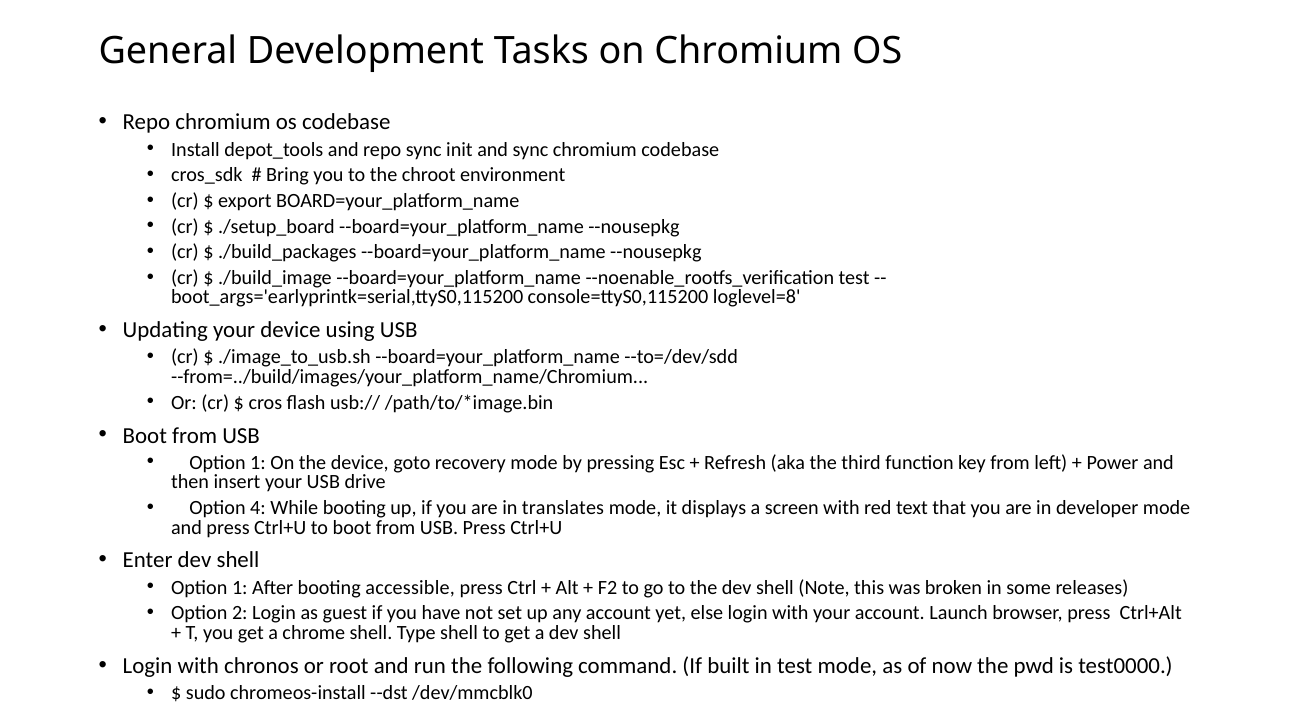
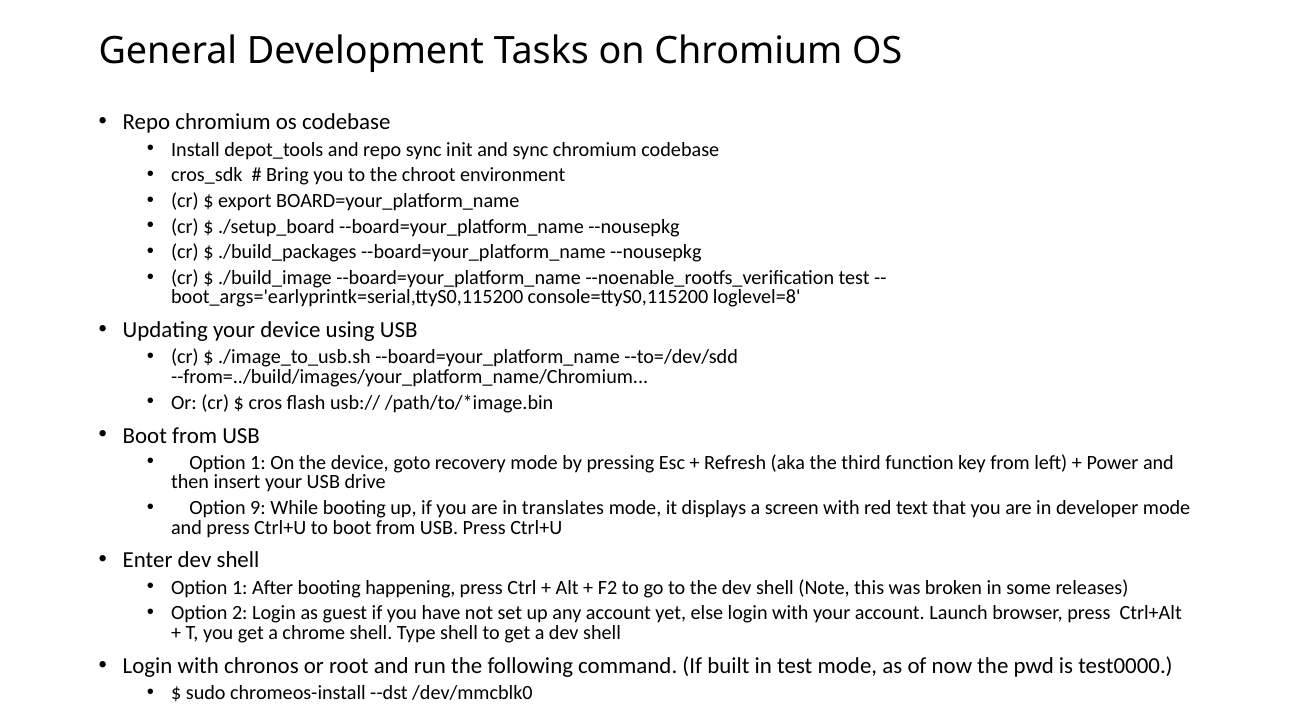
4: 4 -> 9 (258, 508)
accessible: accessible -> happening (410, 587)
